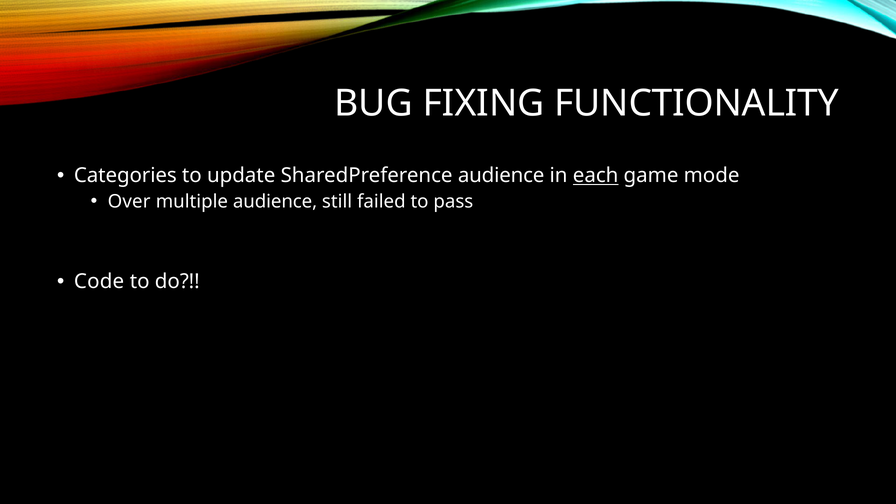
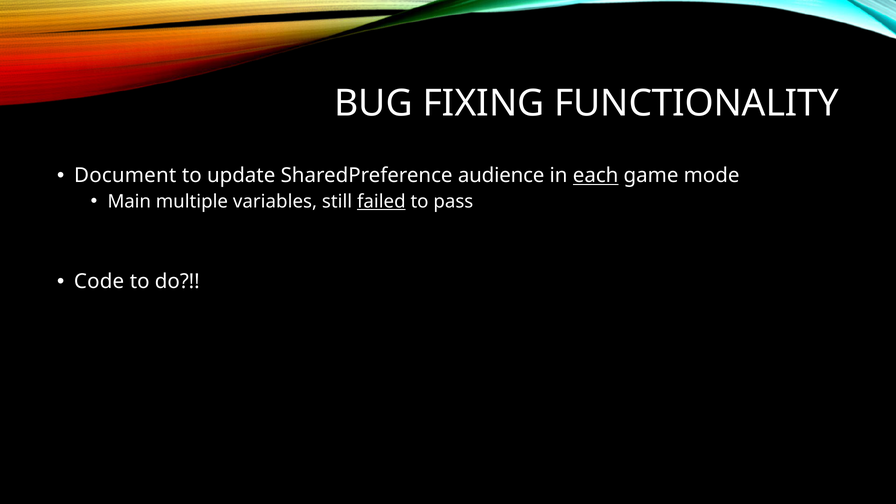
Categories: Categories -> Document (125, 176)
Over: Over -> Main (129, 201)
multiple audience: audience -> variables (275, 201)
failed underline: none -> present (381, 201)
